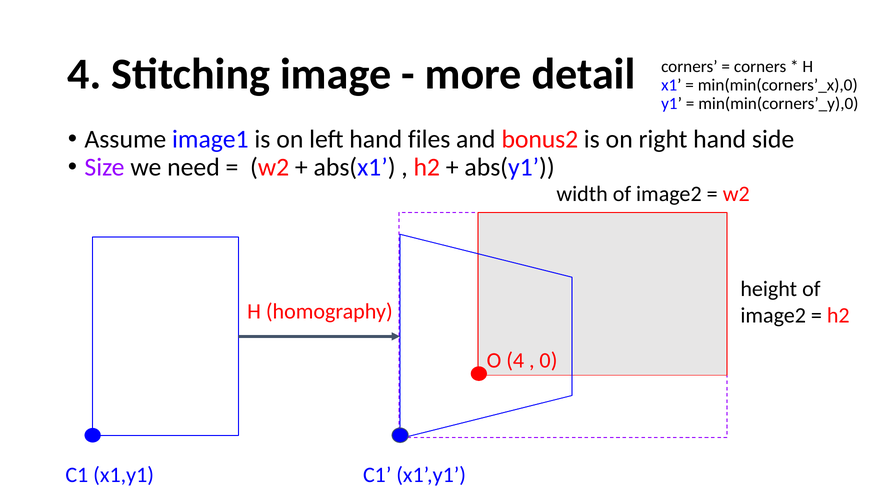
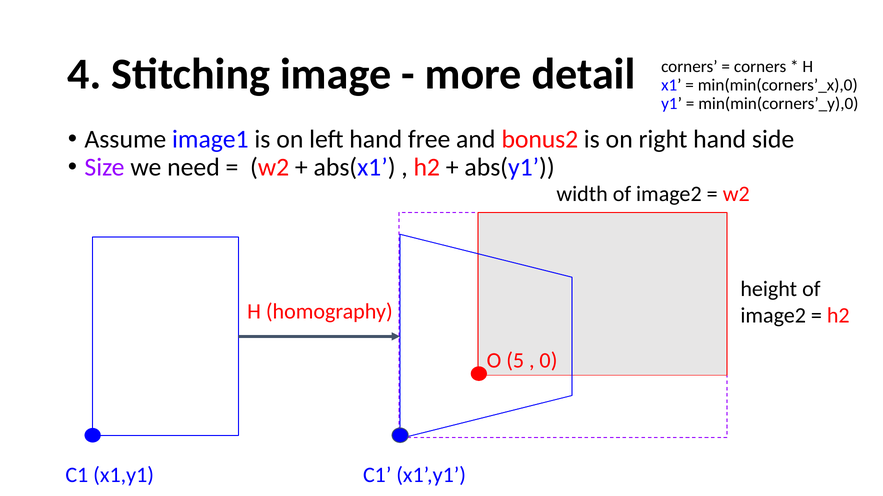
files: files -> free (429, 139)
O 4: 4 -> 5 (515, 361)
